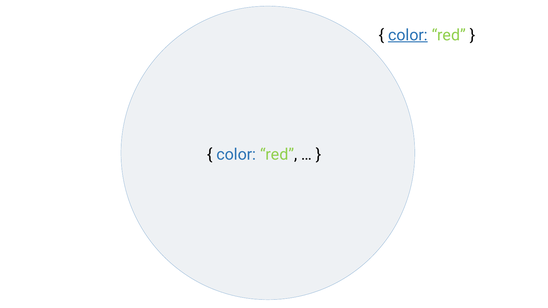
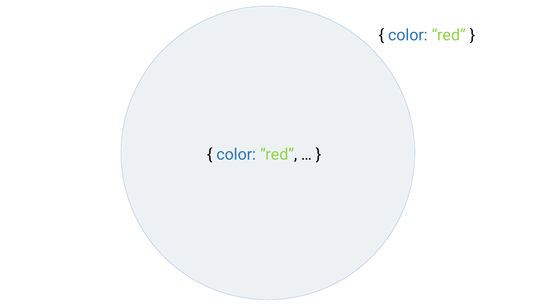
color underline: present -> none (408, 35)
